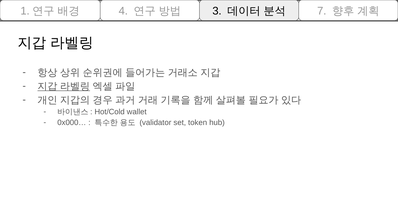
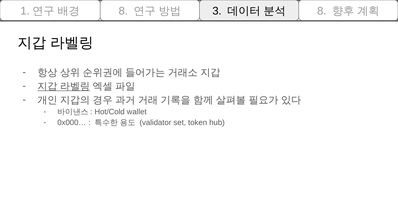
4: 4 -> 8 (123, 11)
7: 7 -> 8 (322, 11)
